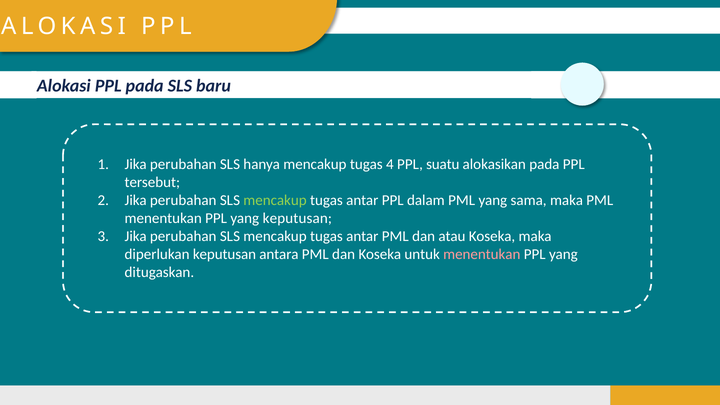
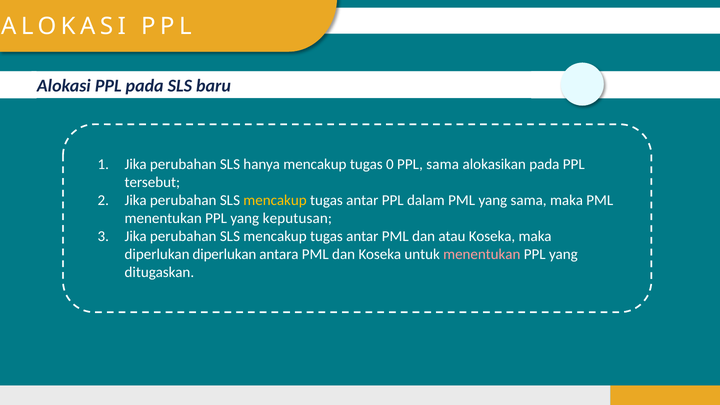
4: 4 -> 0 (390, 164)
PPL suatu: suatu -> sama (443, 164)
mencakup colour: light green -> yellow (275, 200)
diperlukan keputusan: keputusan -> diperlukan (224, 254)
